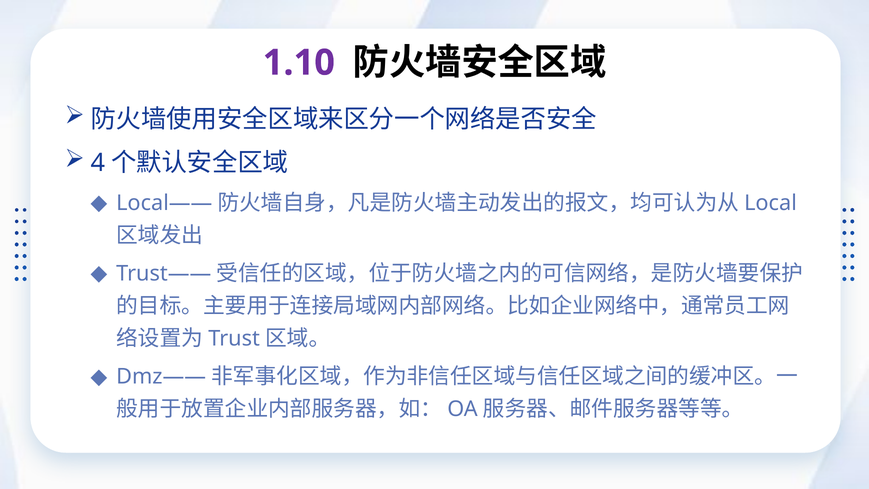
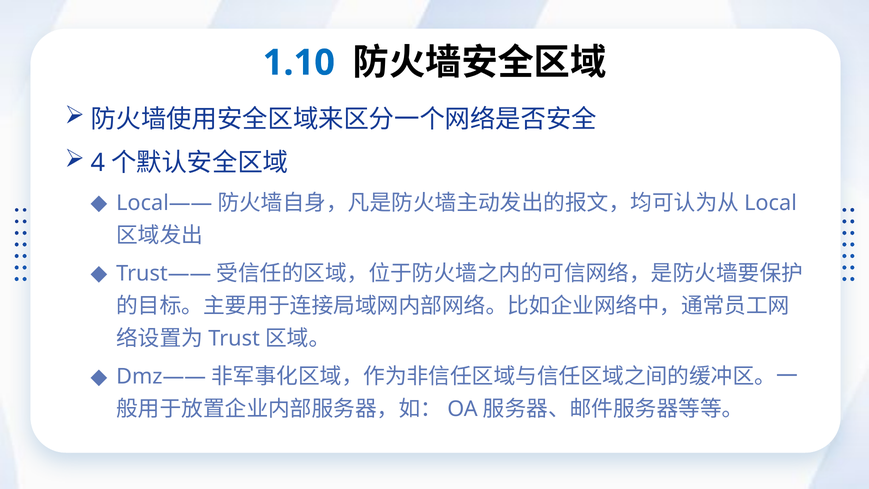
1.10 colour: purple -> blue (299, 63)
